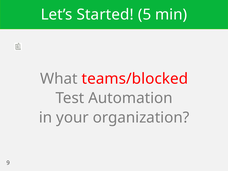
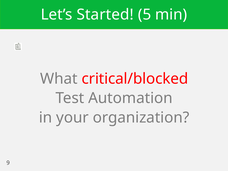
teams/blocked: teams/blocked -> critical/blocked (135, 79)
